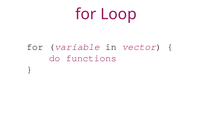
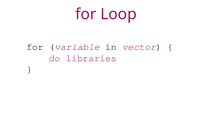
functions: functions -> libraries (91, 58)
